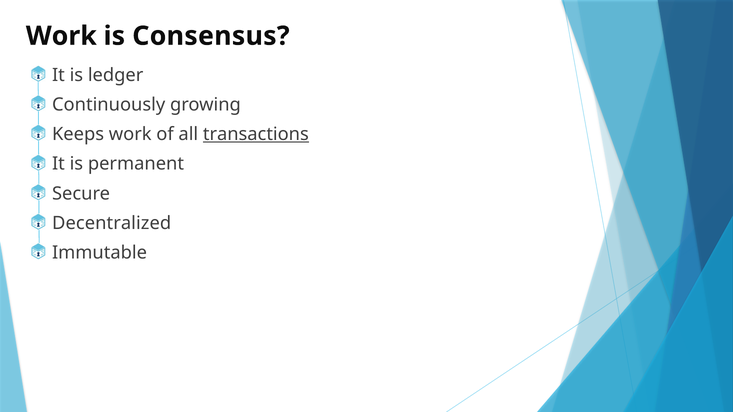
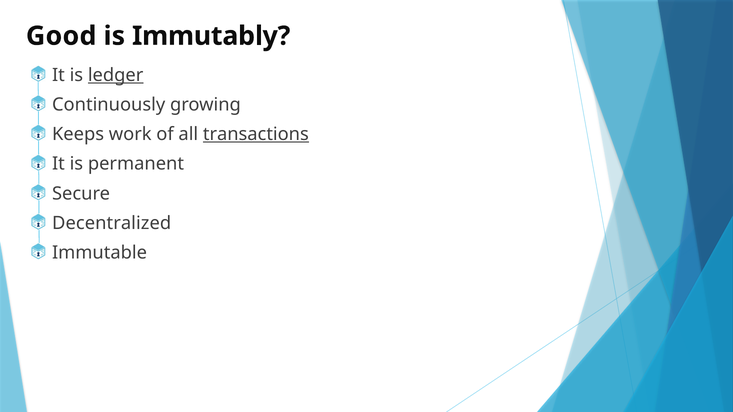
Work: Work -> Good (61, 36)
Consensus: Consensus -> Immutably (211, 36)
ledger underline: none -> present (116, 75)
